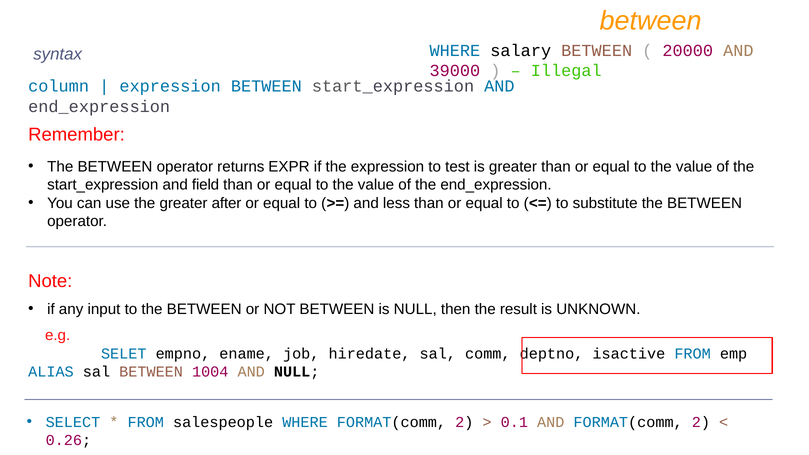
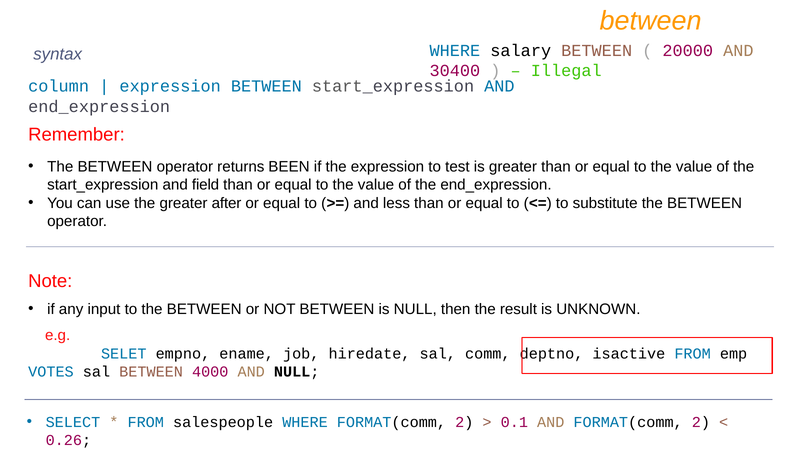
39000: 39000 -> 30400 (455, 71)
EXPR: EXPR -> BEEN (289, 167)
ALIAS: ALIAS -> VOTES (51, 372)
1004: 1004 -> 4000 (210, 372)
